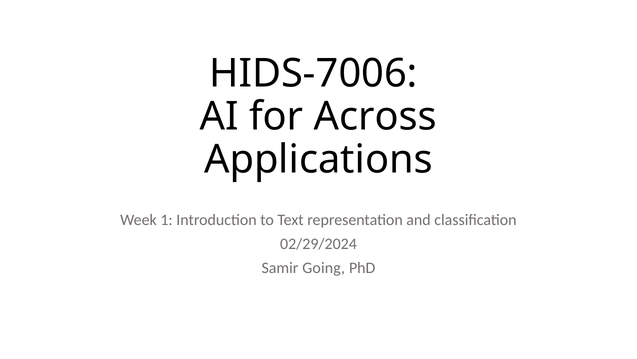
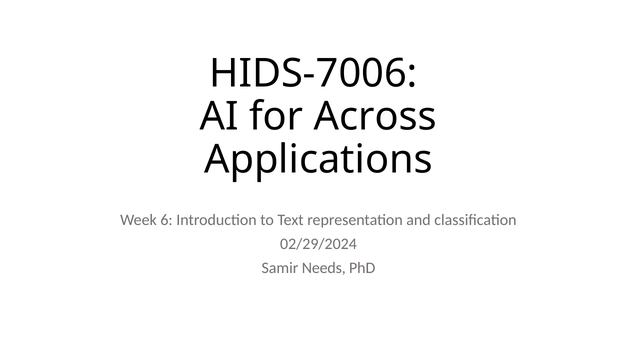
1: 1 -> 6 (167, 220)
Going: Going -> Needs (324, 267)
